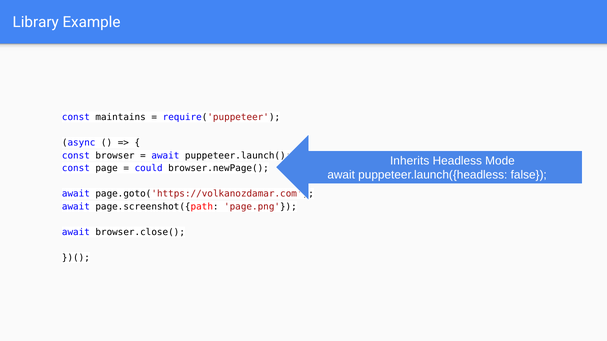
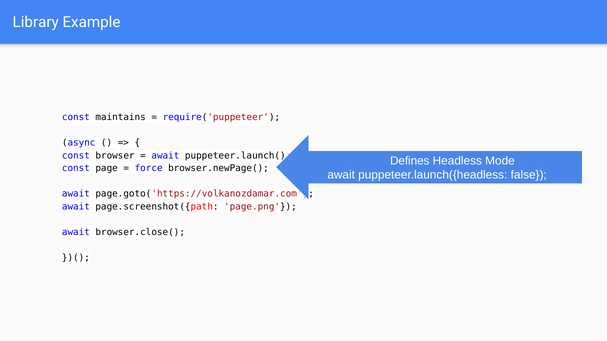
Inherits: Inherits -> Defines (410, 161)
could: could -> force (149, 168)
